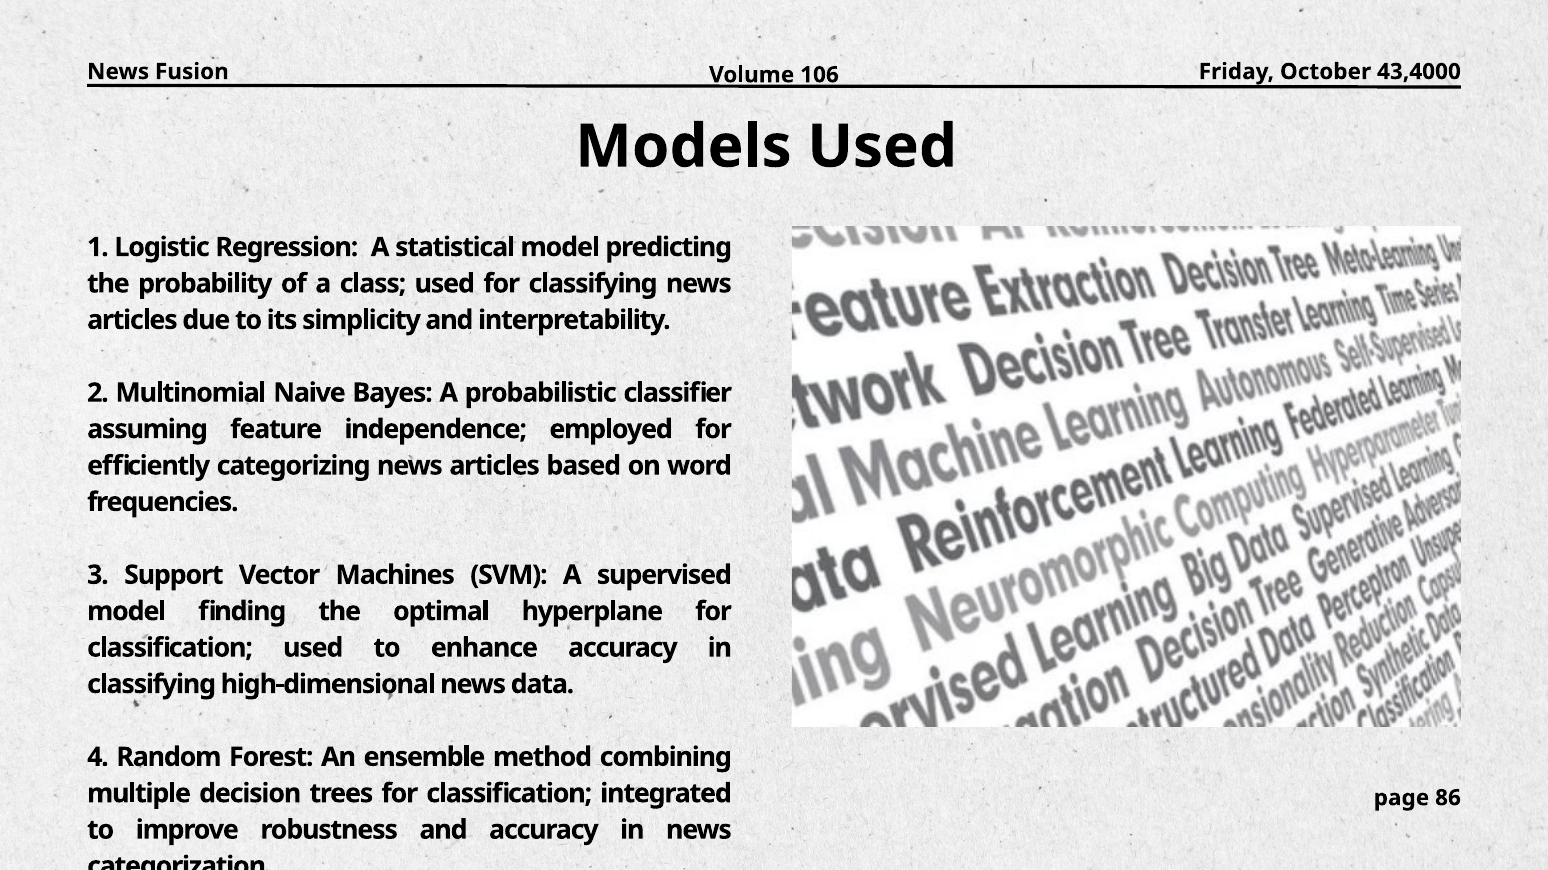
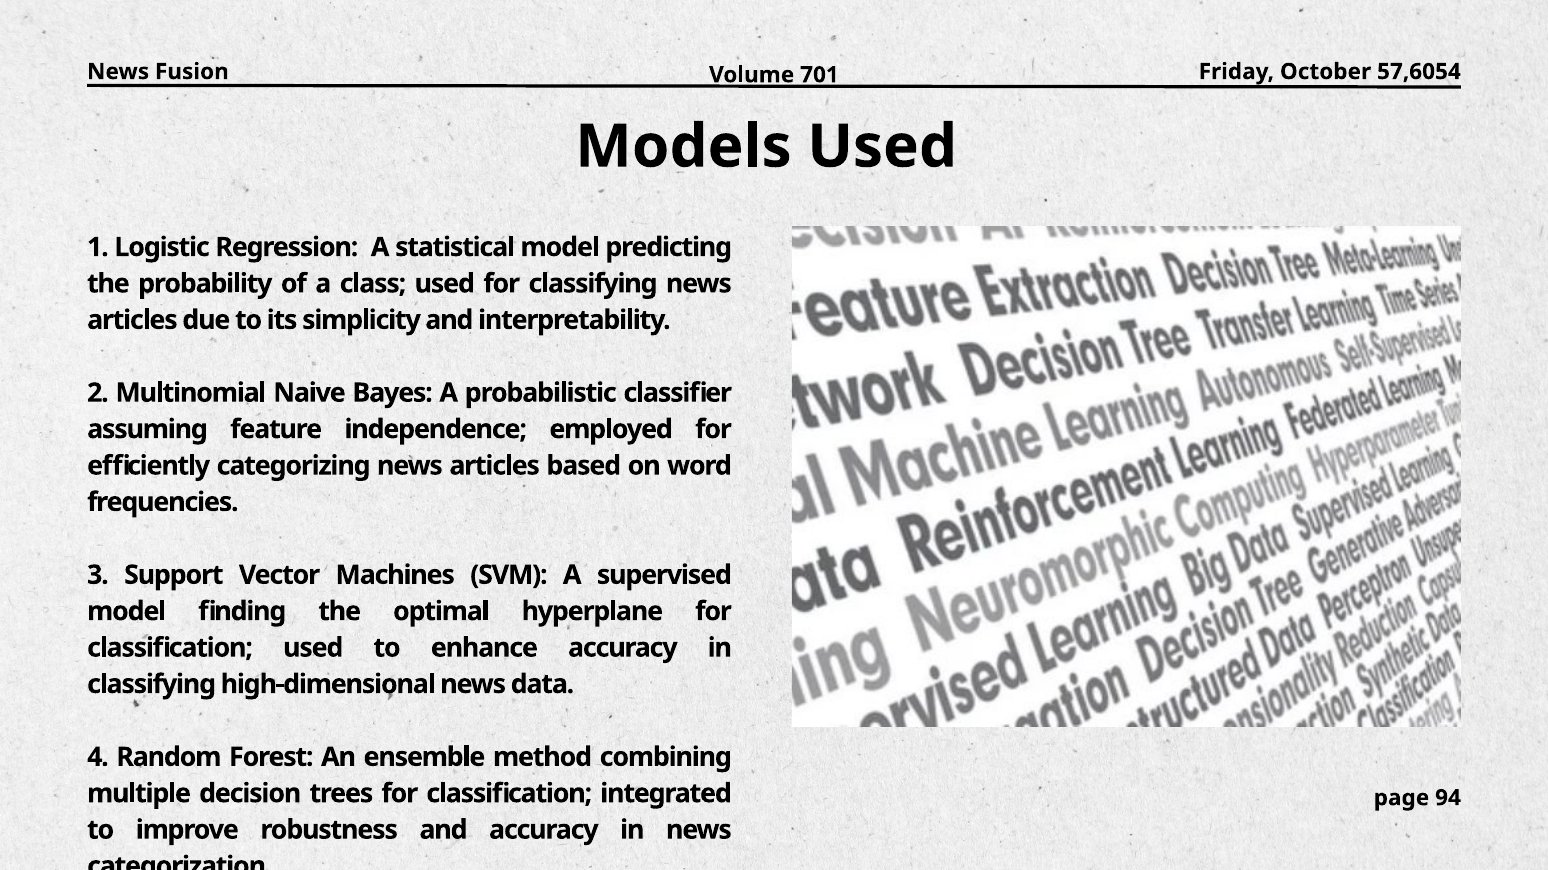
106: 106 -> 701 (819, 75)
43,4000: 43,4000 -> 57,6054 (1419, 72)
86: 86 -> 94 (1448, 798)
